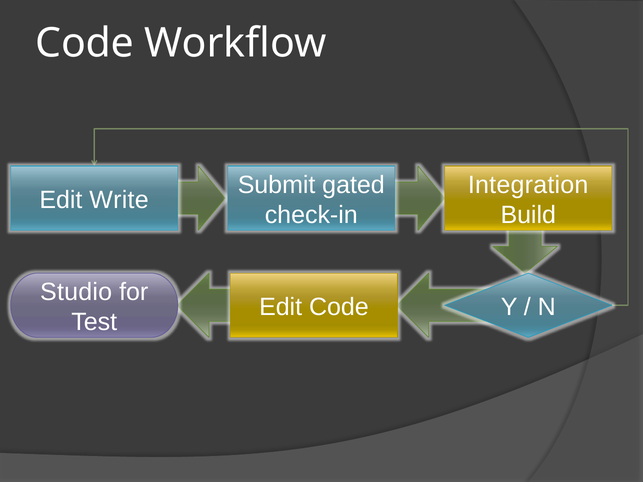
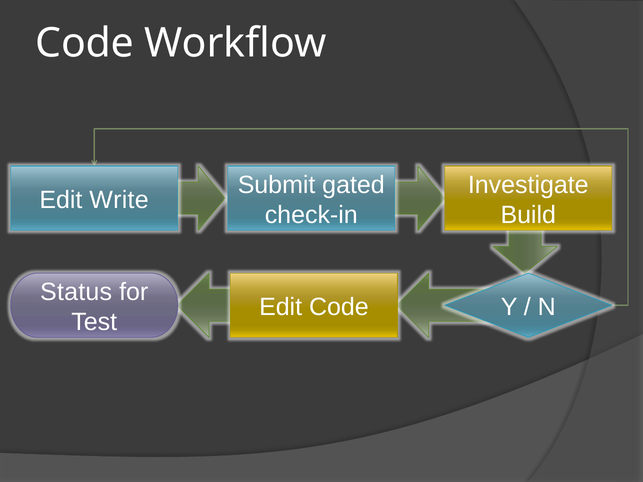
Integration: Integration -> Investigate (528, 185)
Studio: Studio -> Status (76, 292)
